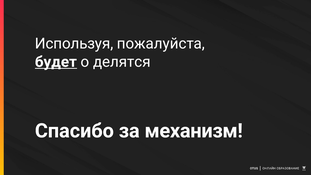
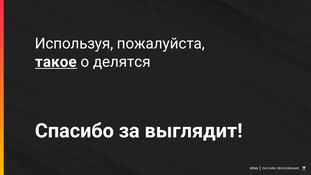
будет: будет -> такое (56, 62)
механизм: механизм -> выглядит (194, 131)
